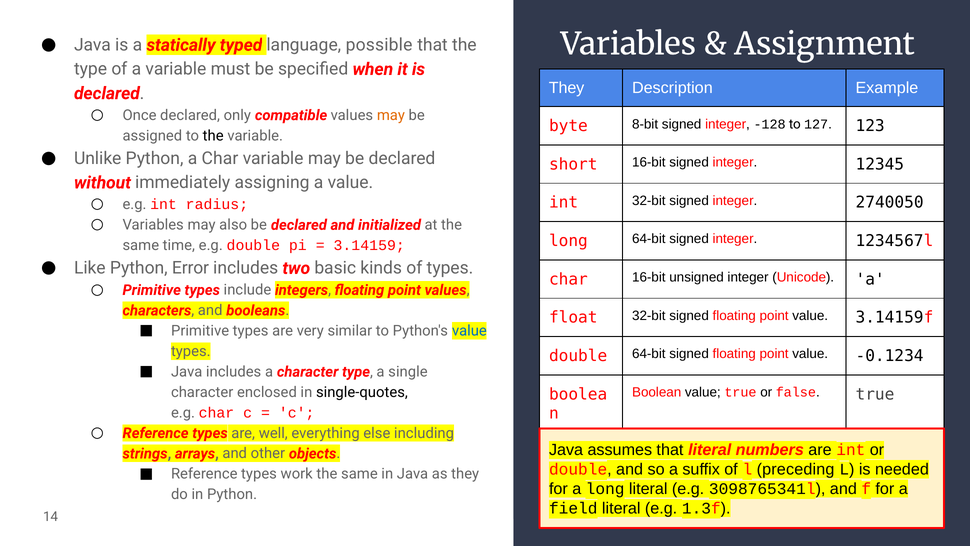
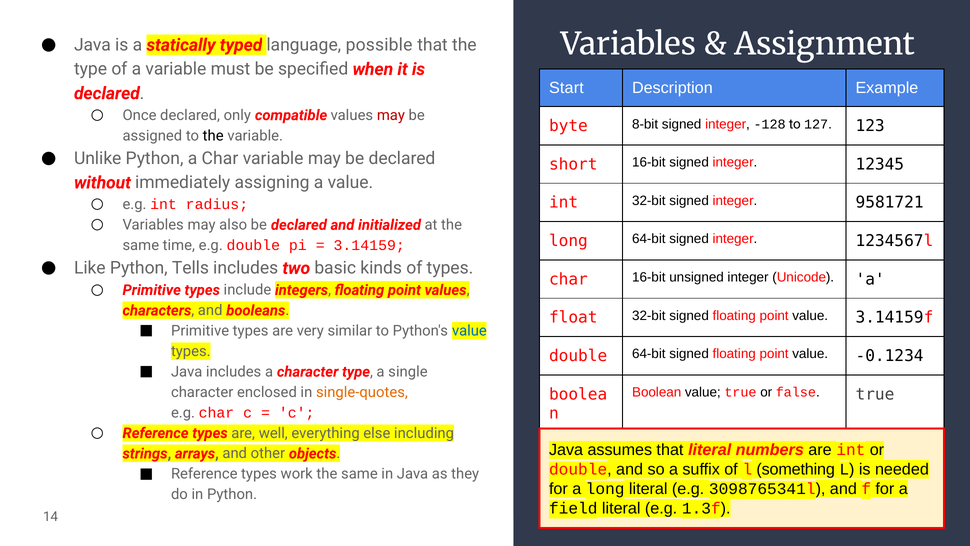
They: They -> Start (566, 88)
may colour: orange -> red (391, 115)
2740050: 2740050 -> 9581721 (890, 202)
Error: Error -> Tells (190, 268)
single-quotes colour: black -> orange (362, 392)
preceding: preceding -> something (796, 469)
